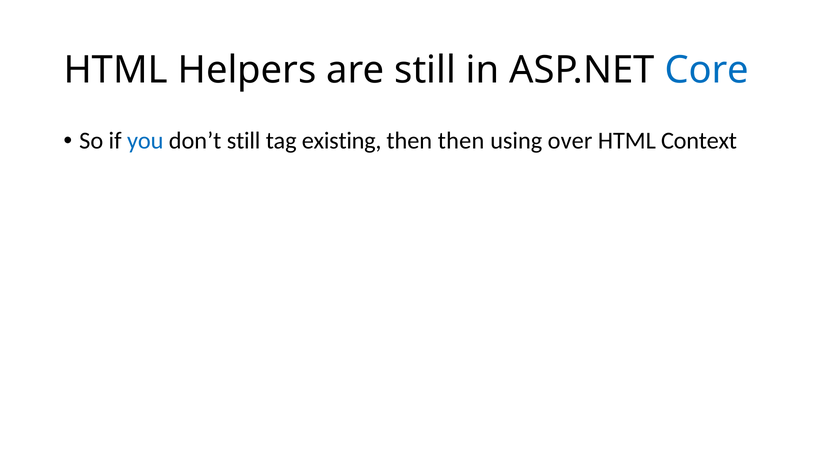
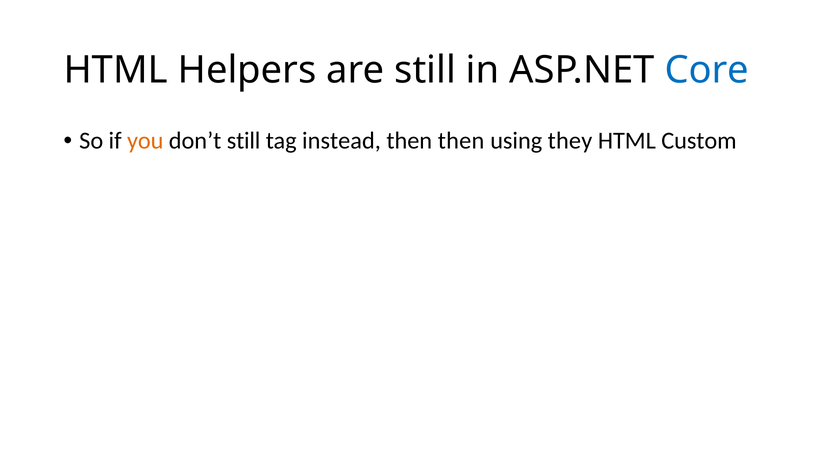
you colour: blue -> orange (145, 141)
existing: existing -> instead (341, 141)
over: over -> they (570, 141)
Context: Context -> Custom (699, 141)
